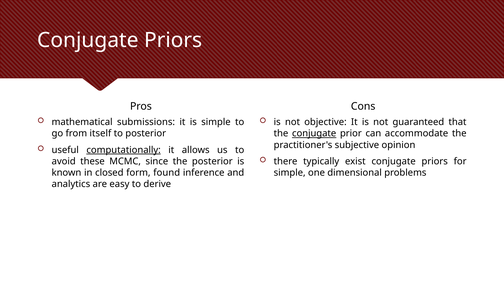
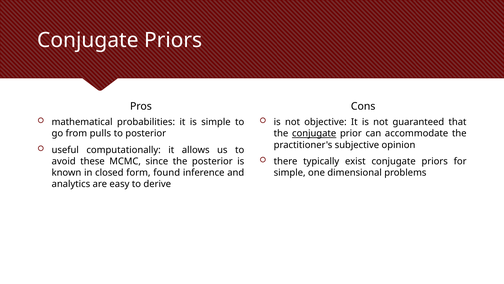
submissions: submissions -> probabilities (146, 122)
itself: itself -> pulls (100, 133)
computationally underline: present -> none (124, 150)
